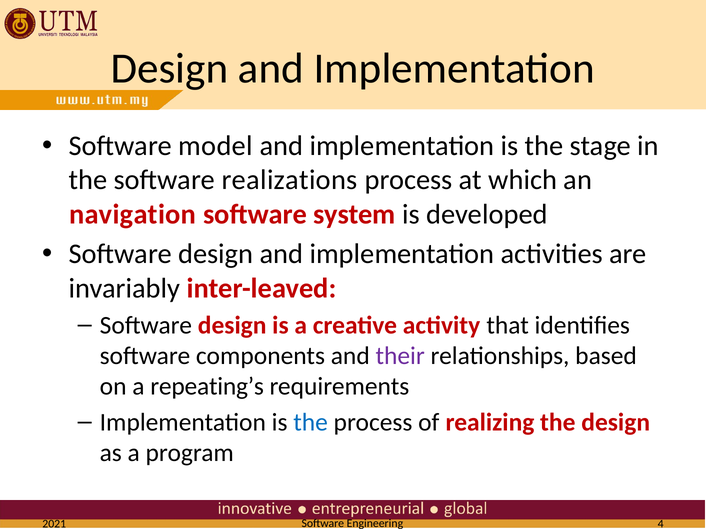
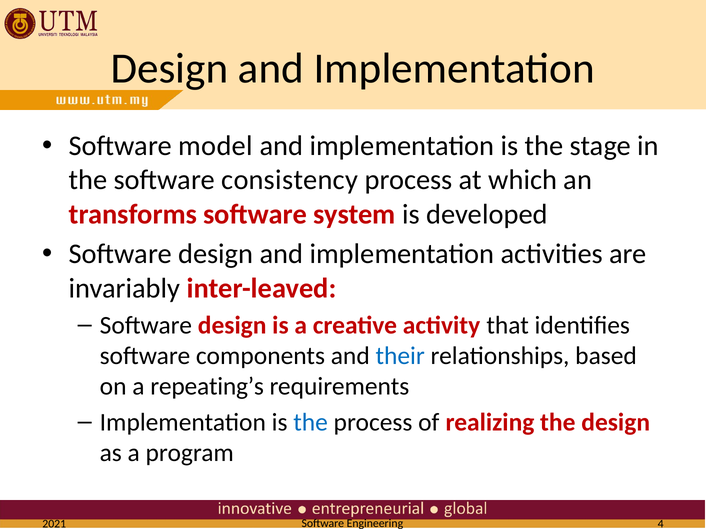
realizations: realizations -> consistency (290, 180)
navigation: navigation -> transforms (133, 214)
their colour: purple -> blue (400, 356)
